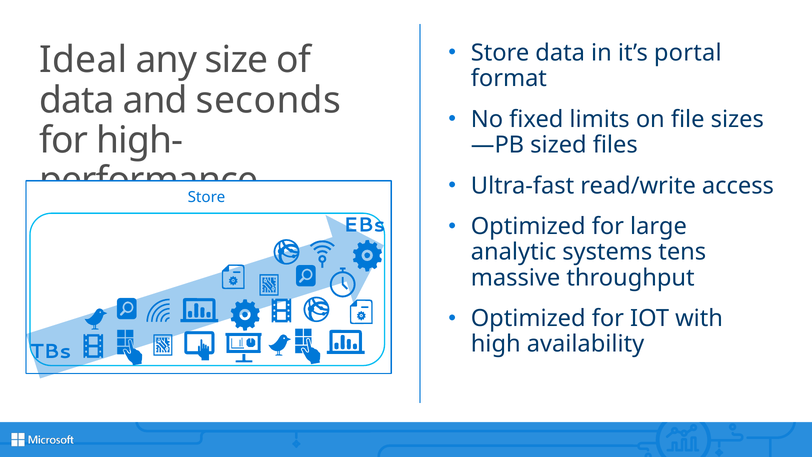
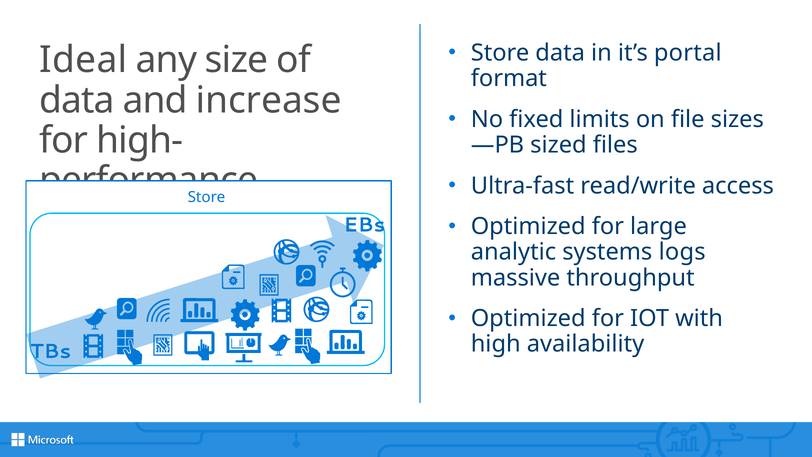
seconds: seconds -> increase (269, 100)
tens: tens -> logs (682, 252)
